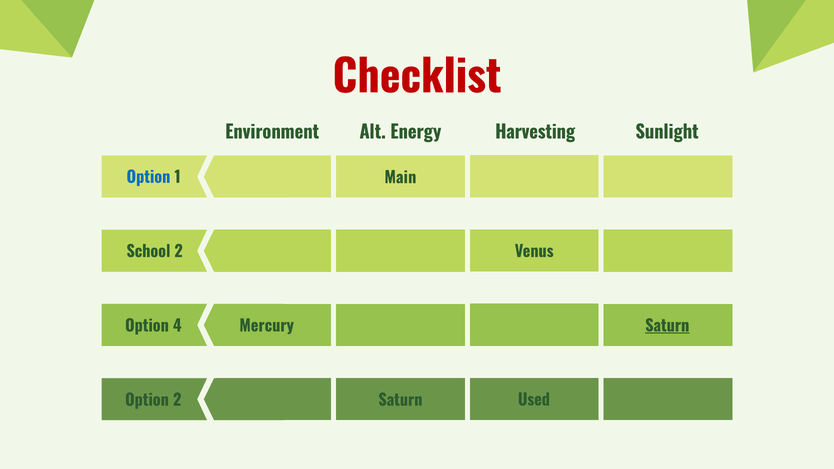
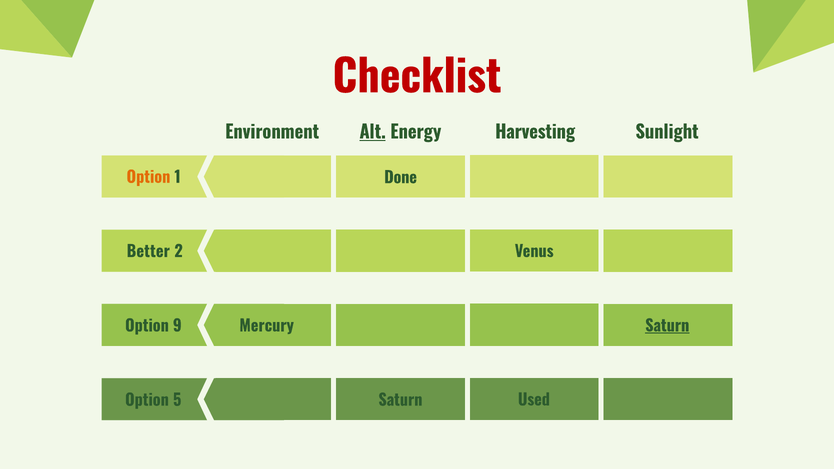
Alt underline: none -> present (373, 132)
Option colour: blue -> orange (148, 178)
Main: Main -> Done (401, 178)
School: School -> Better (148, 252)
4: 4 -> 9 (177, 326)
Option 2: 2 -> 5 (177, 401)
